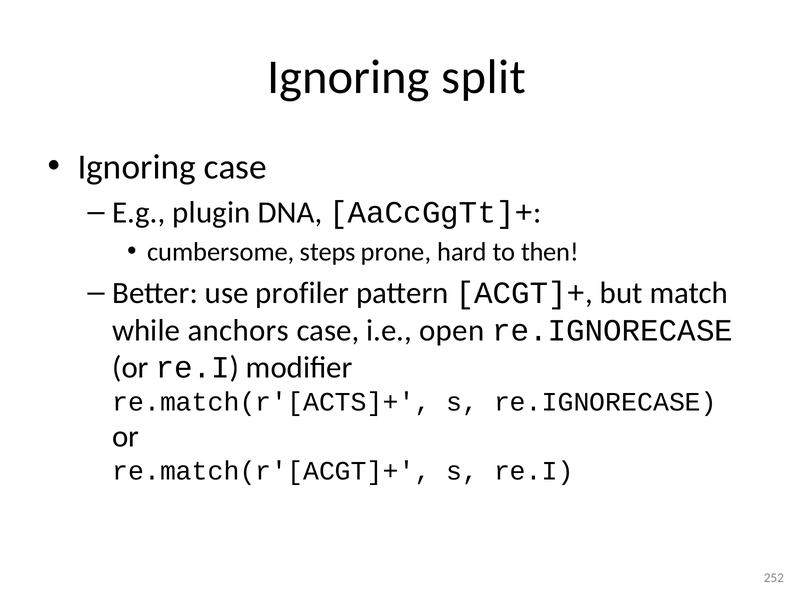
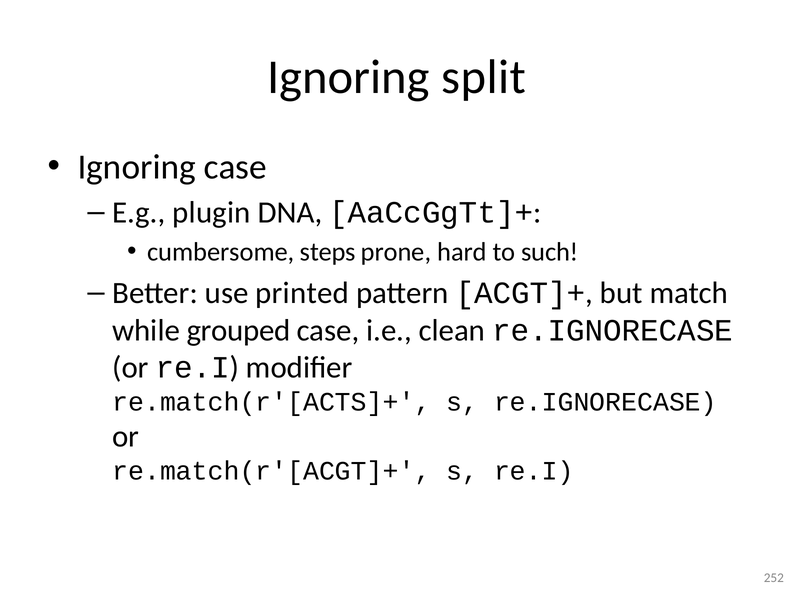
then: then -> such (550, 252)
profiler: profiler -> printed (302, 293)
anchors: anchors -> grouped (238, 330)
open: open -> clean (452, 330)
